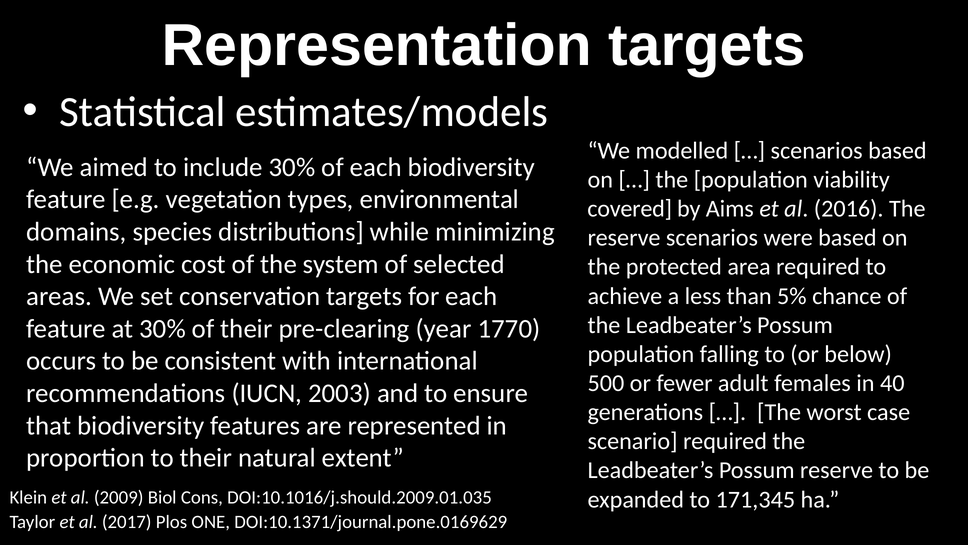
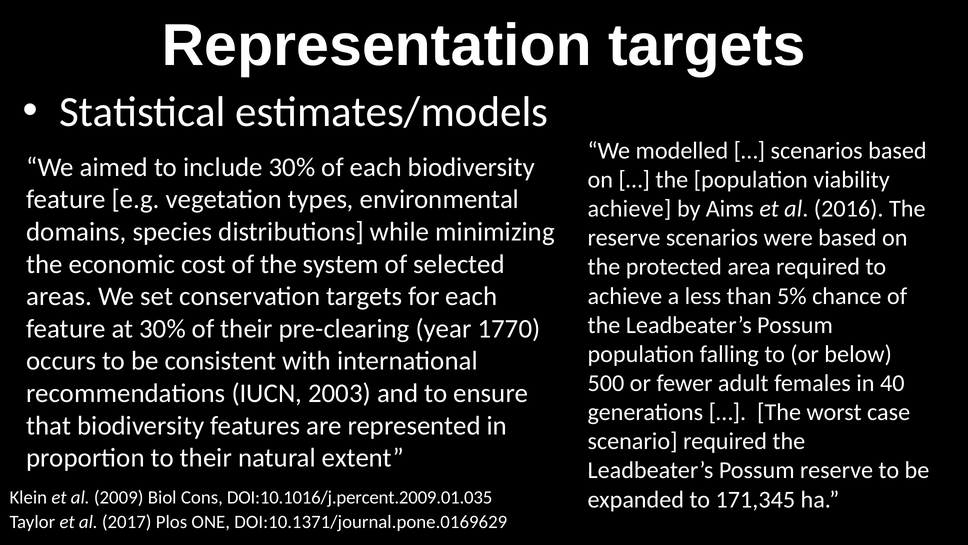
covered: covered -> achieve (629, 209)
DOI:10.1016/j.should.2009.01.035: DOI:10.1016/j.should.2009.01.035 -> DOI:10.1016/j.percent.2009.01.035 (360, 497)
